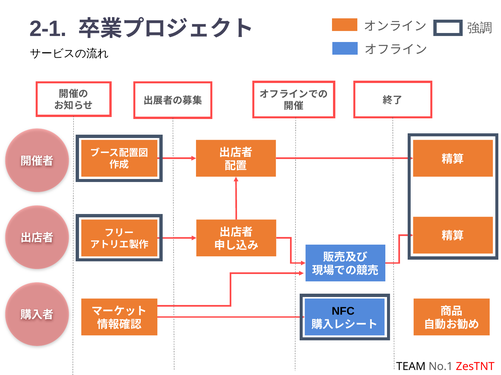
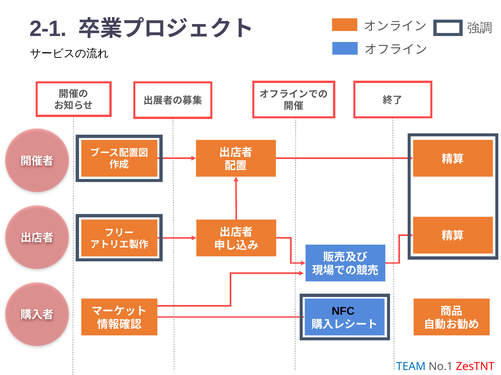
TEAM colour: black -> blue (411, 367)
